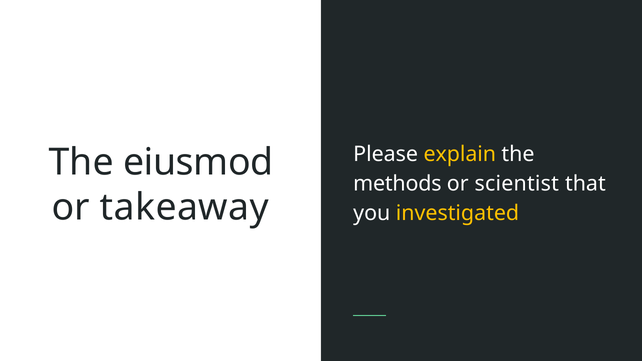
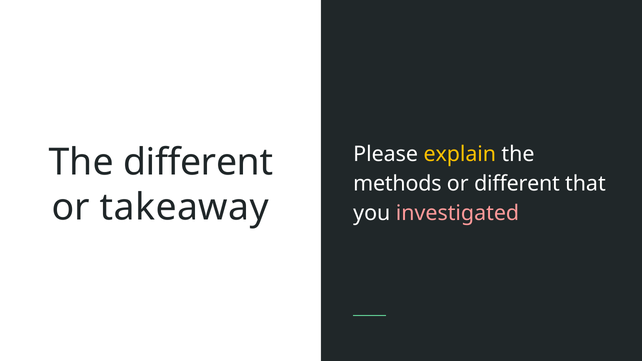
The eiusmod: eiusmod -> different (198, 162)
or scientist: scientist -> different (517, 184)
investigated colour: yellow -> pink (457, 213)
